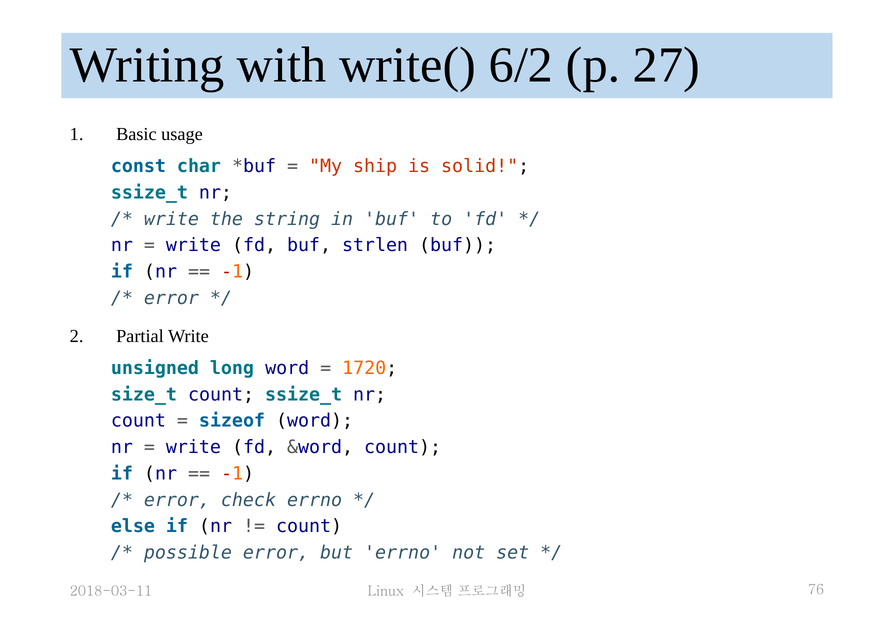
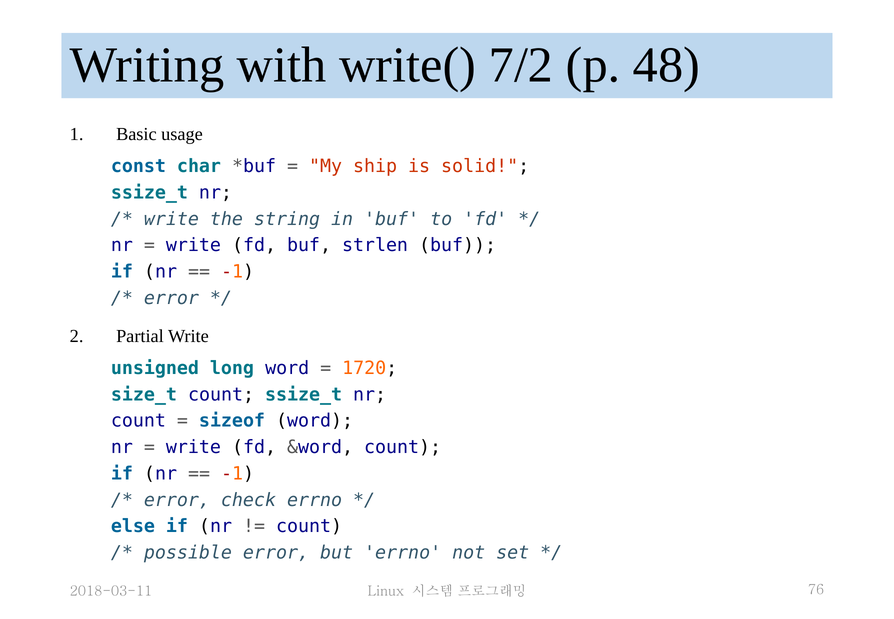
6/2: 6/2 -> 7/2 (521, 65)
27: 27 -> 48 (666, 65)
